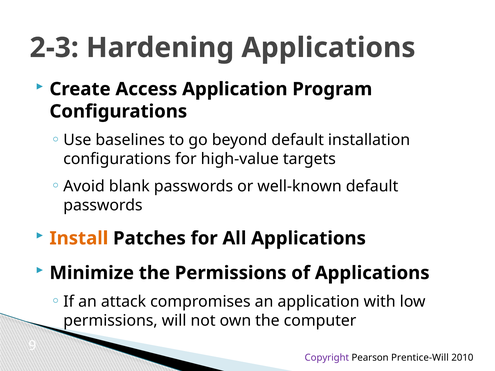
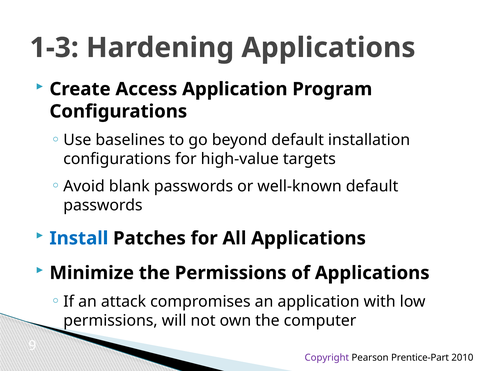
2-3: 2-3 -> 1-3 (54, 48)
Install colour: orange -> blue (79, 238)
Prentice-Will: Prentice-Will -> Prentice-Part (420, 358)
